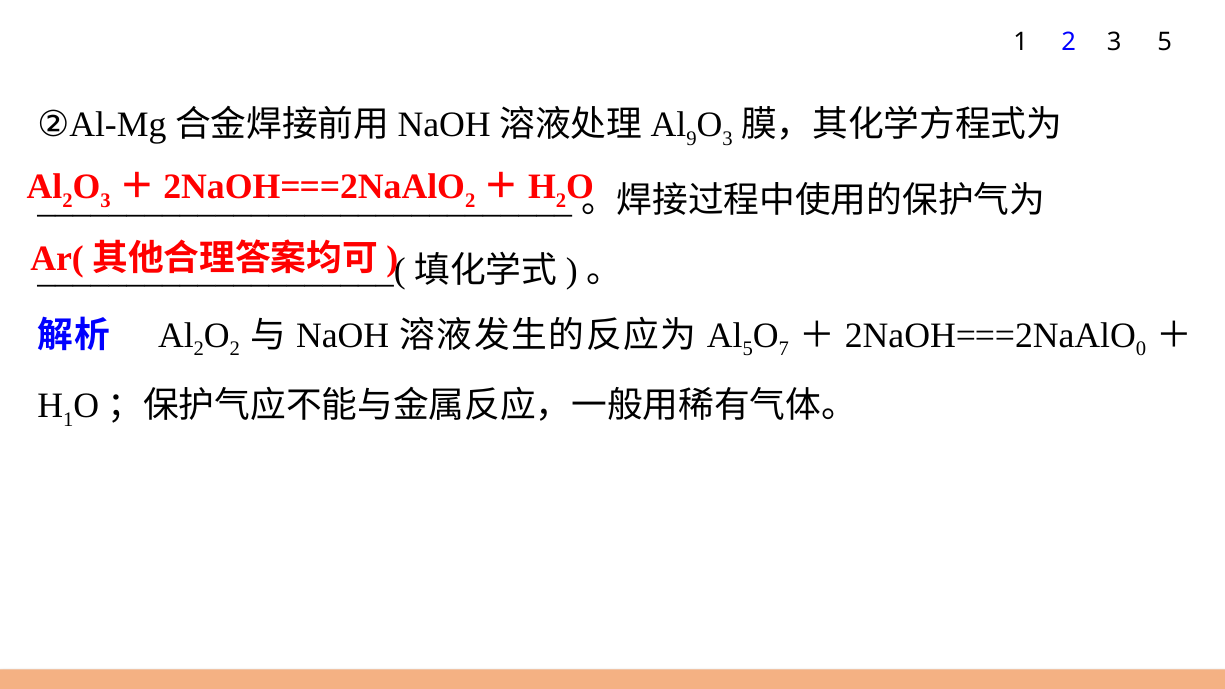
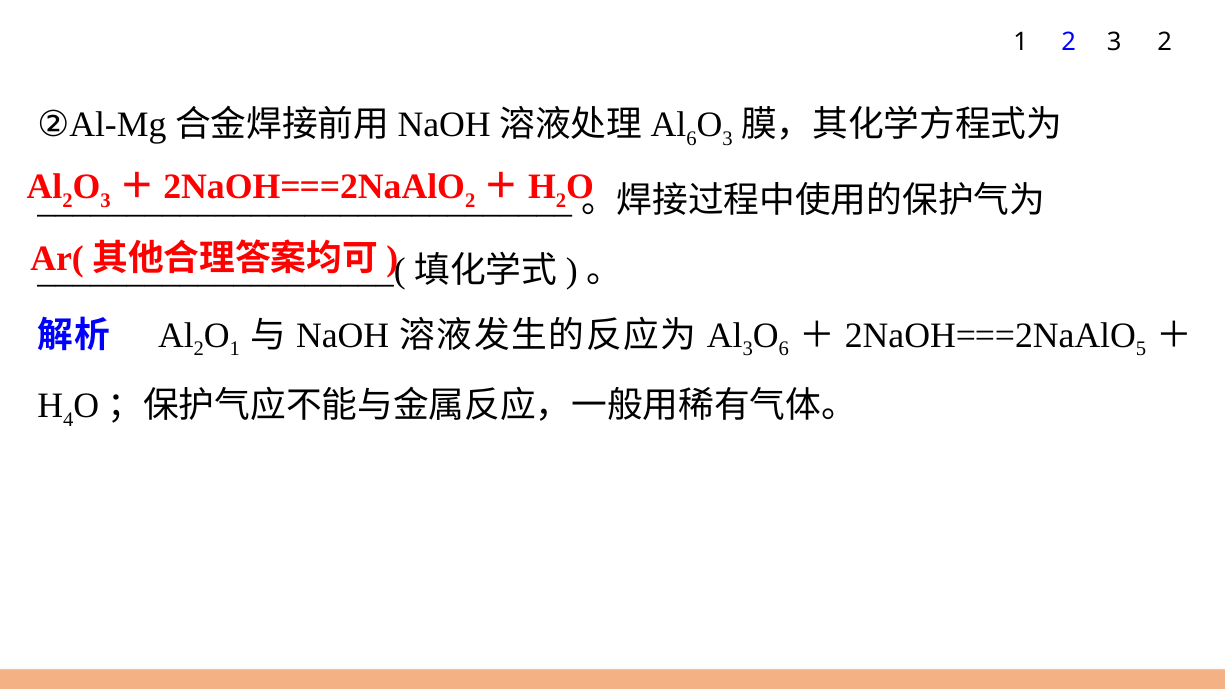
3 5: 5 -> 2 (1165, 42)
9: 9 -> 6 (692, 139)
2: 2 -> 1 (235, 349)
5: 5 -> 3 (748, 349)
7: 7 -> 6 (784, 349)
0: 0 -> 5 (1141, 349)
1: 1 -> 4 (68, 420)
